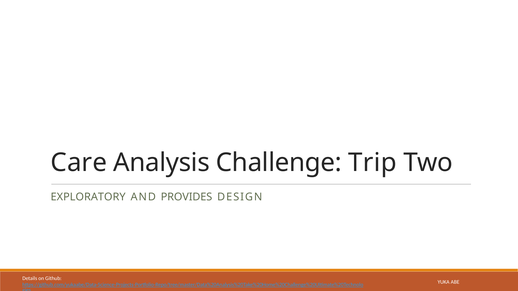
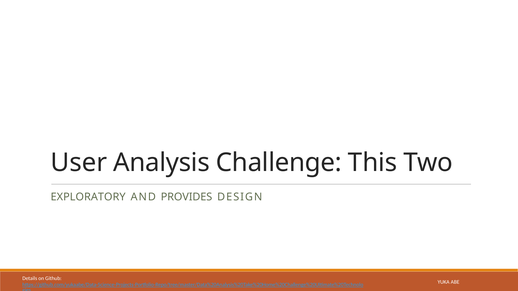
Care: Care -> User (79, 163)
Trip: Trip -> This (373, 163)
